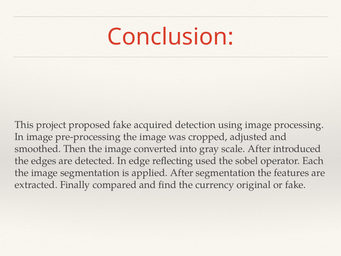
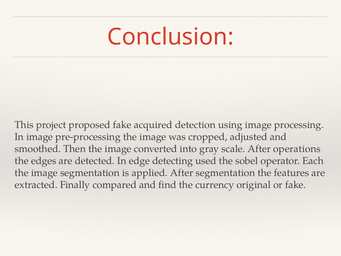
introduced: introduced -> operations (297, 149)
reflecting: reflecting -> detecting (173, 161)
